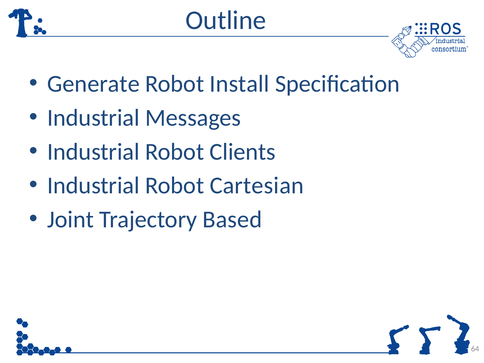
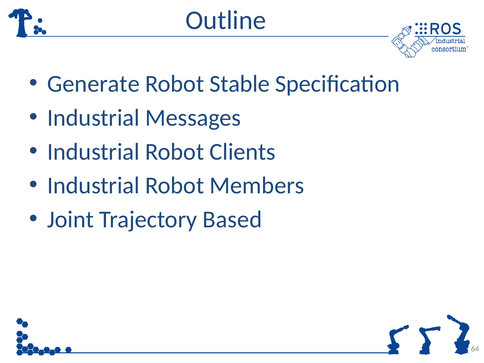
Install: Install -> Stable (240, 84)
Cartesian: Cartesian -> Members (257, 186)
